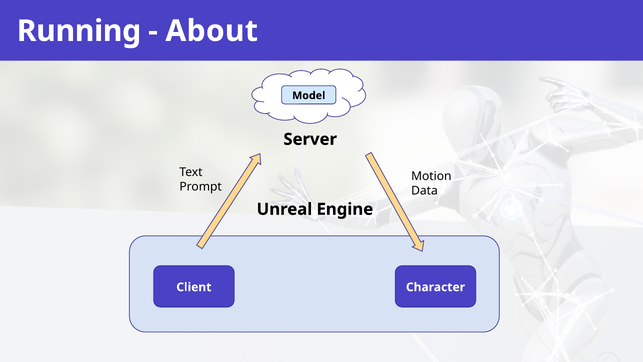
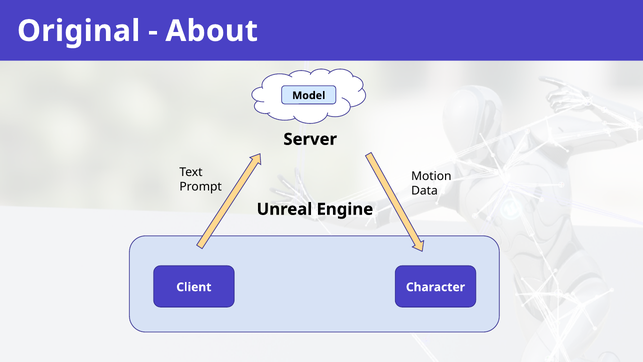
Running: Running -> Original (79, 31)
